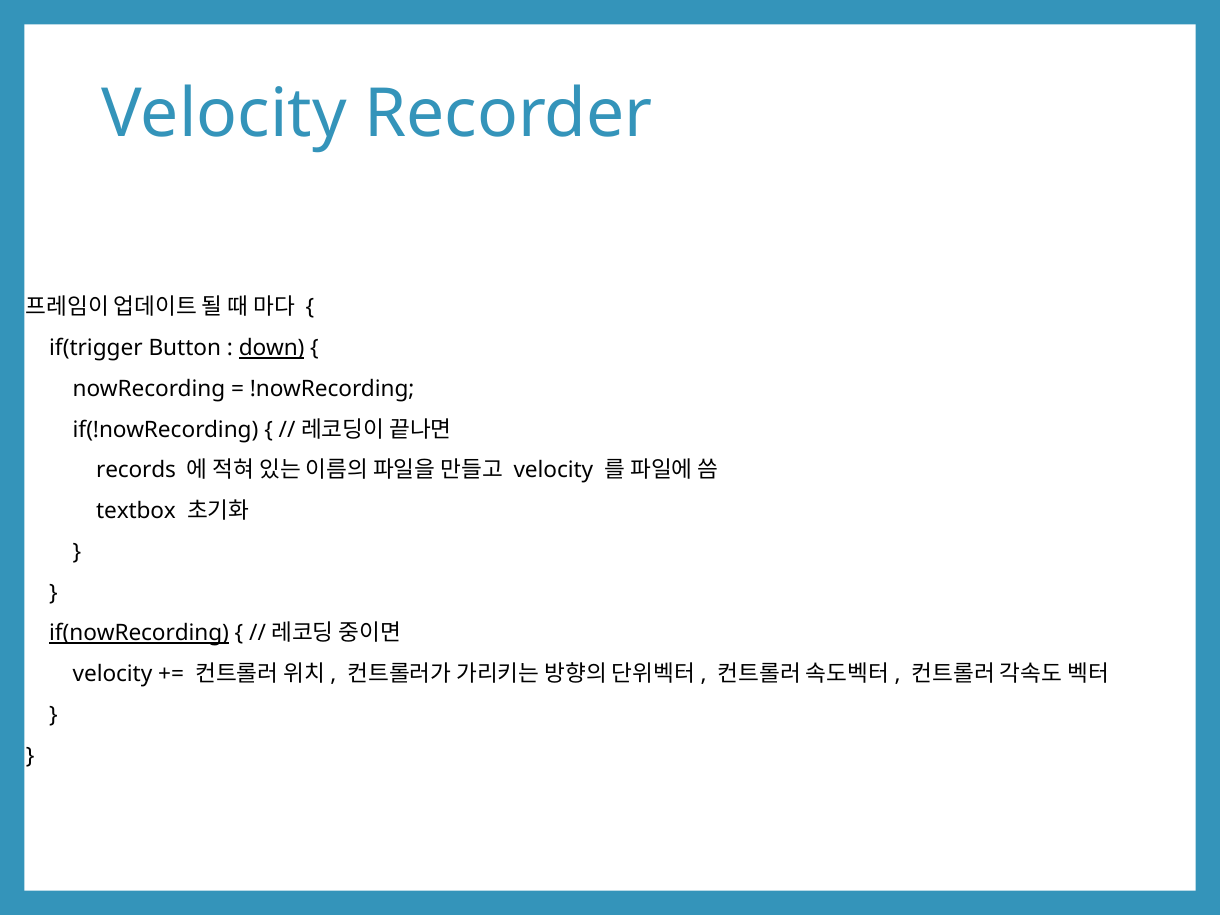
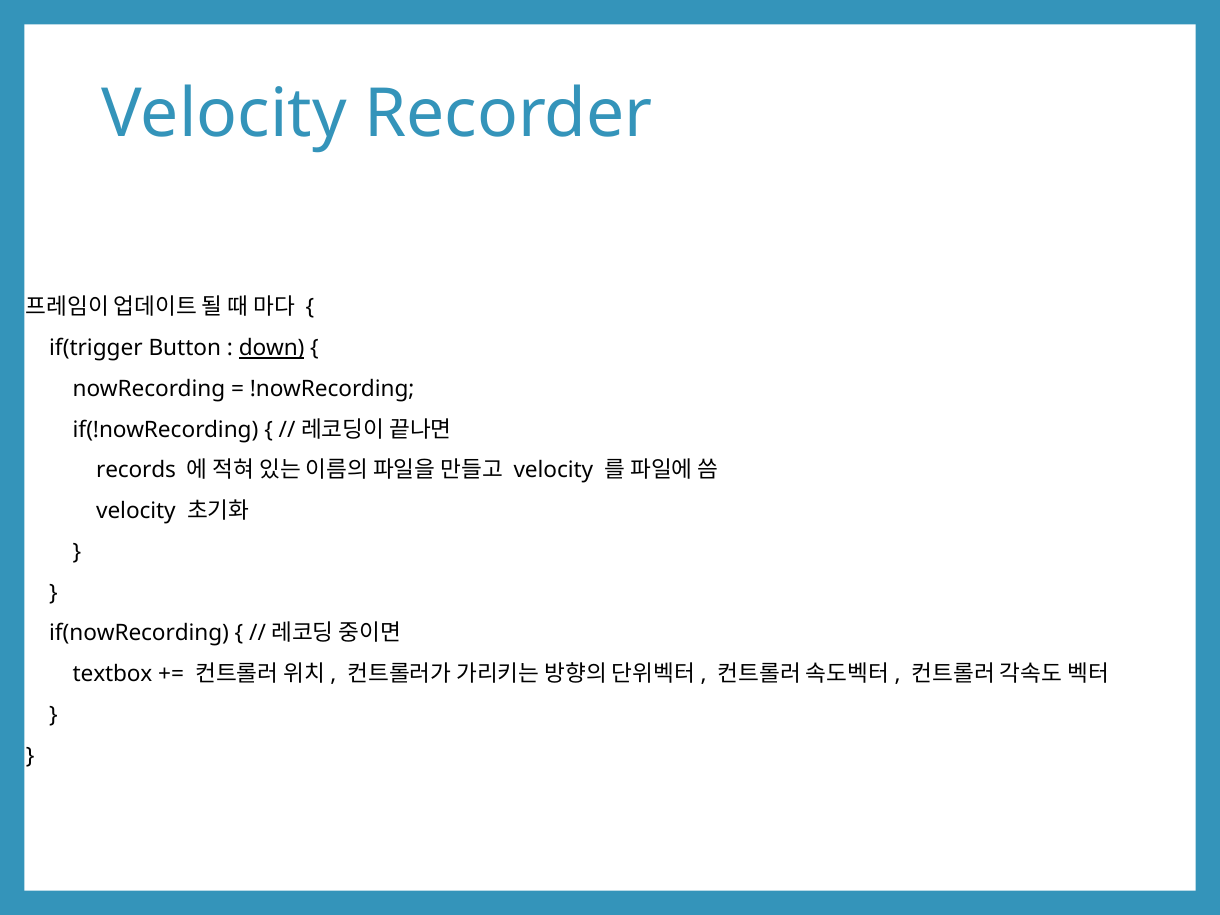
textbox: textbox -> velocity (136, 511)
if(nowRecording underline: present -> none (139, 633)
velocity: velocity -> textbox (113, 674)
